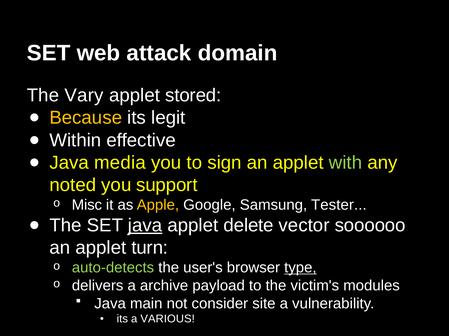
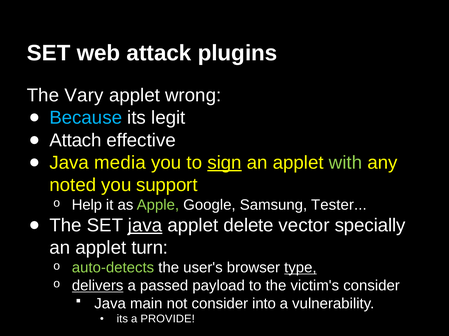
domain: domain -> plugins (238, 53)
stored: stored -> wrong (193, 96)
Because colour: yellow -> light blue (86, 118)
Within: Within -> Attach (75, 140)
sign underline: none -> present (224, 163)
Misc: Misc -> Help (87, 205)
Apple colour: yellow -> light green (158, 205)
soooooo: soooooo -> specially (370, 226)
delivers underline: none -> present (98, 286)
archive: archive -> passed (164, 286)
victim's modules: modules -> consider (372, 286)
site: site -> into (264, 304)
VARIOUS: VARIOUS -> PROVIDE (168, 320)
